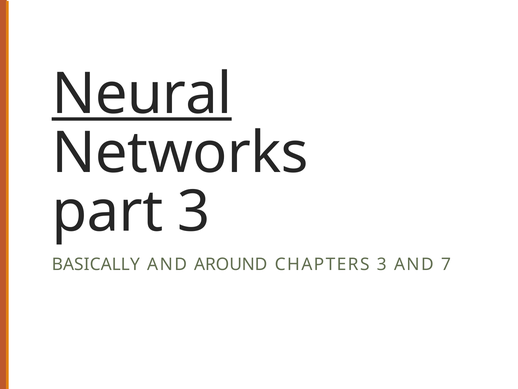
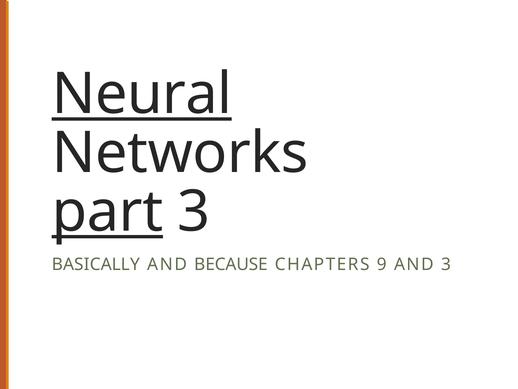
part underline: none -> present (108, 212)
AROUND: AROUND -> BECAUSE (231, 264)
CHAPTERS 3: 3 -> 9 (382, 264)
AND 7: 7 -> 3 (446, 264)
